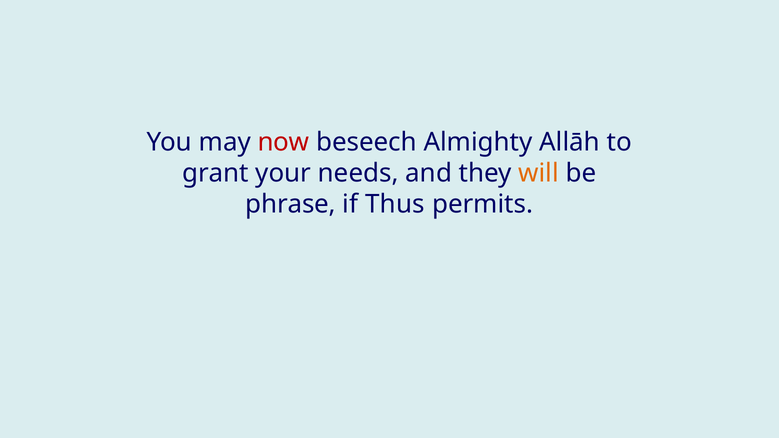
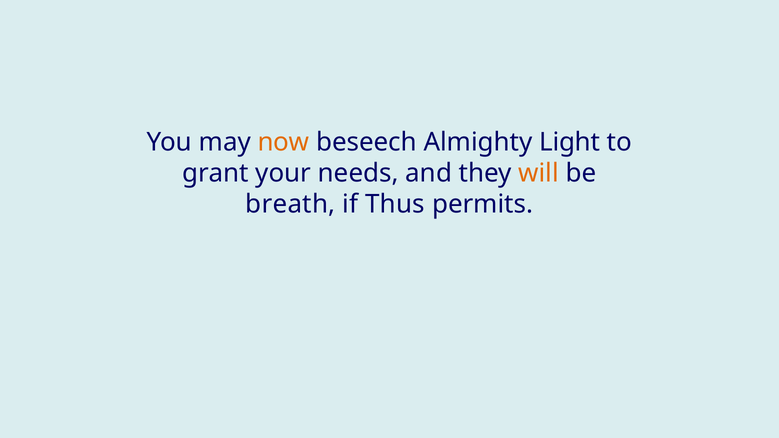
now colour: red -> orange (283, 142)
Allāh: Allāh -> Light (570, 142)
phrase: phrase -> breath (290, 204)
